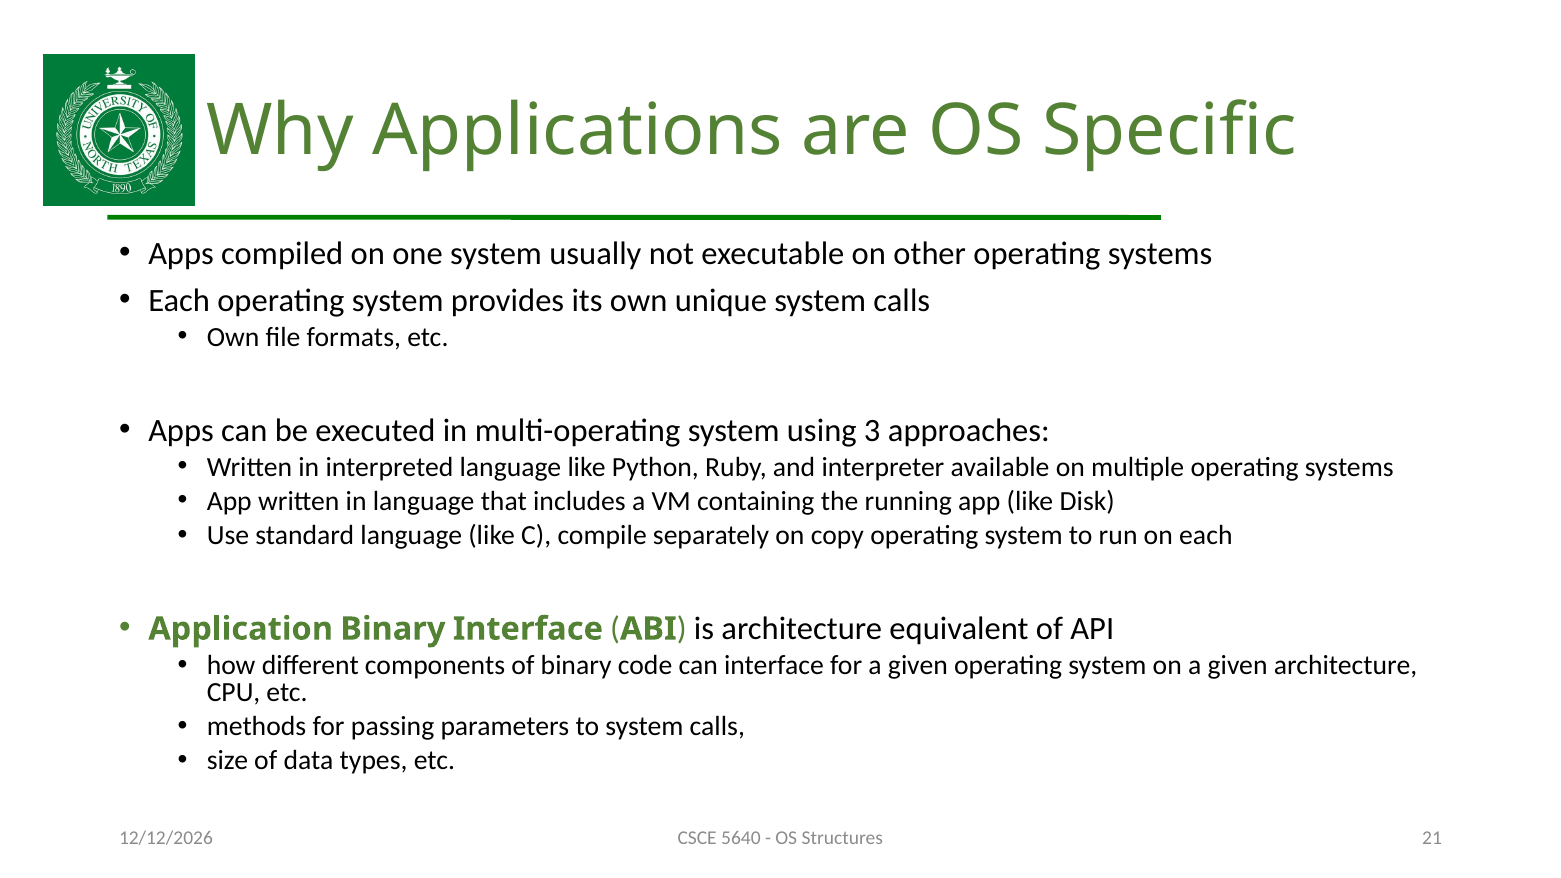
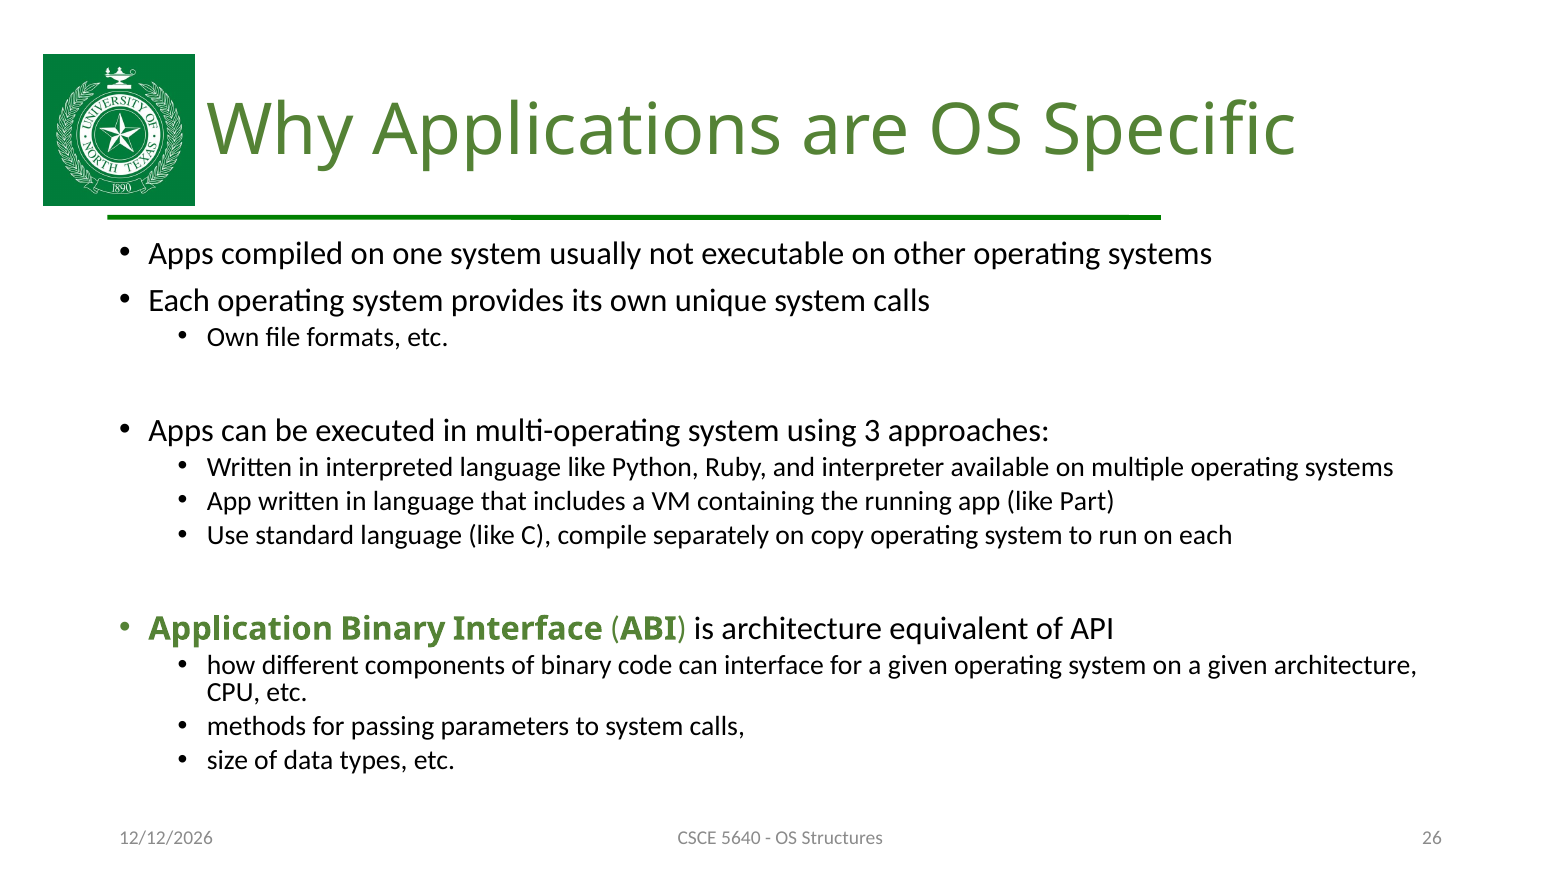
Disk: Disk -> Part (1087, 501)
21: 21 -> 26 (1432, 838)
